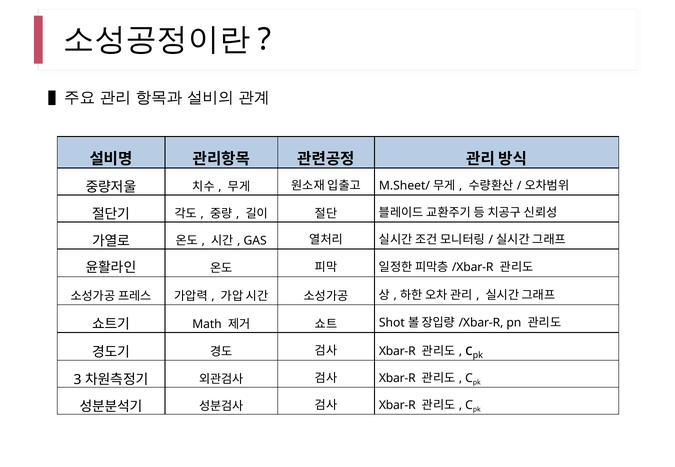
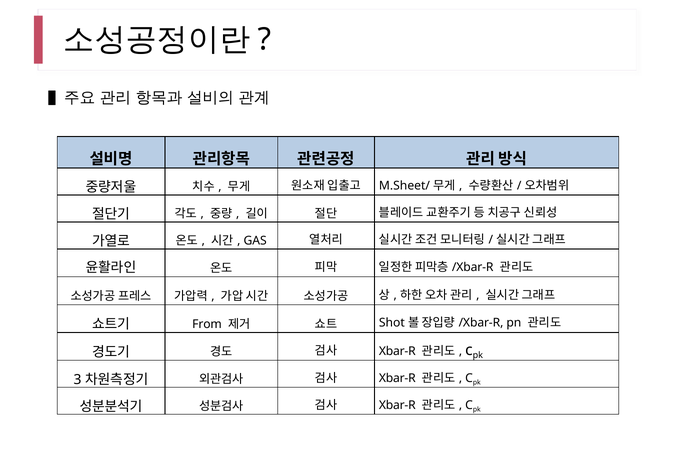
Math: Math -> From (207, 324)
